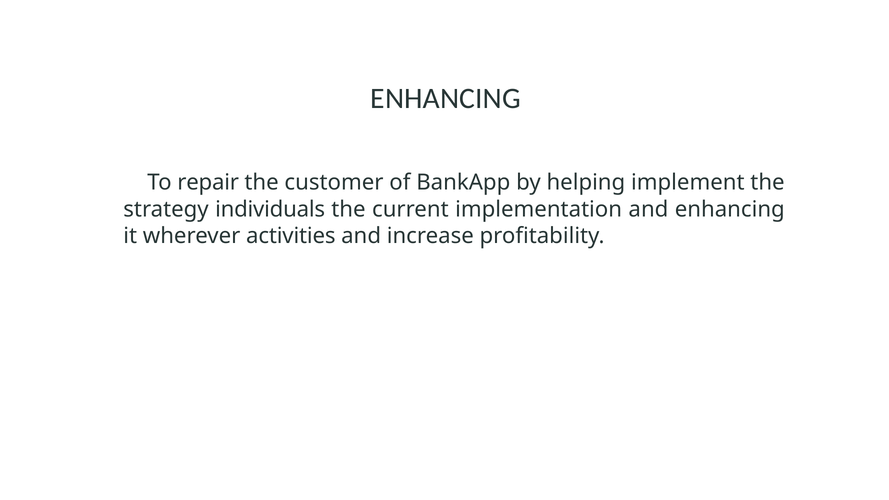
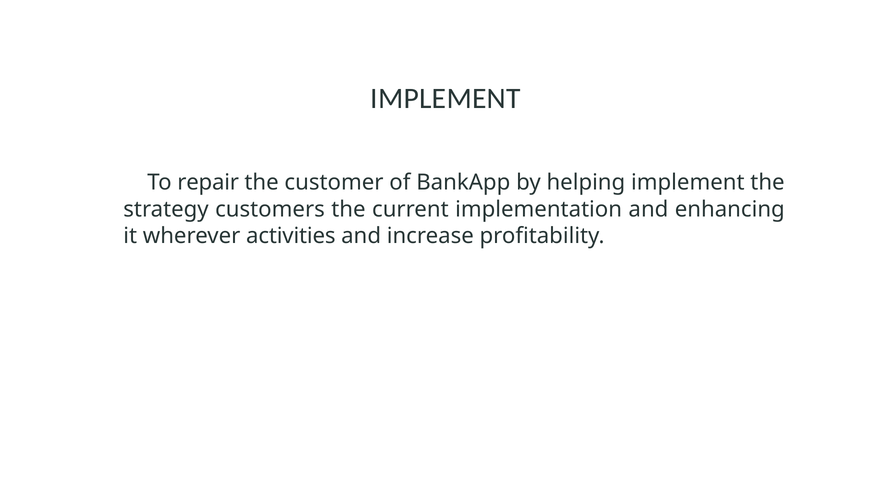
ENHANCING: ENHANCING -> IMPLEMENT (446, 98)
individuals: individuals -> customers (270, 209)
